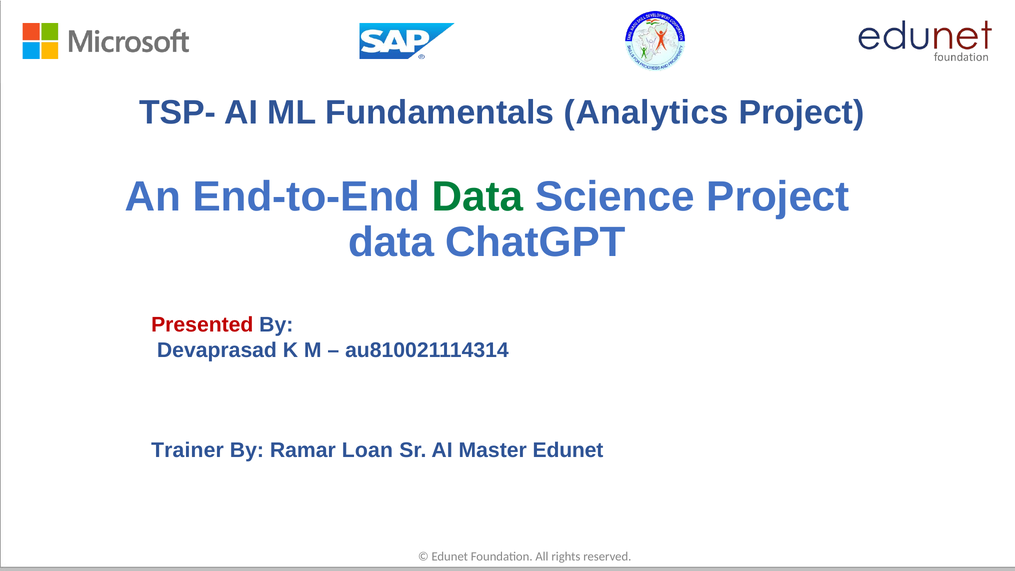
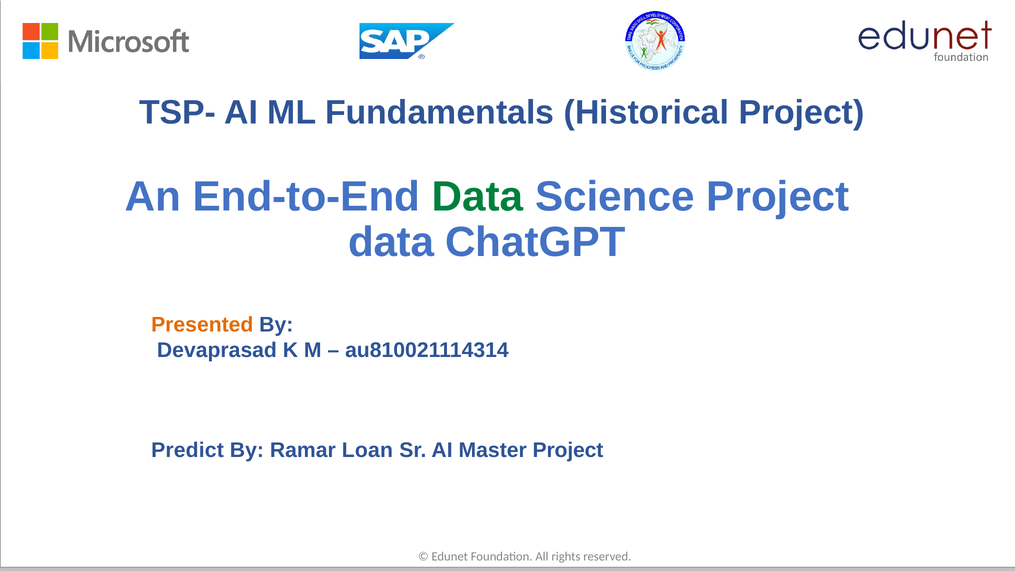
Analytics: Analytics -> Historical (646, 113)
Presented colour: red -> orange (202, 325)
Trainer: Trainer -> Predict (187, 450)
Master Edunet: Edunet -> Project (568, 450)
